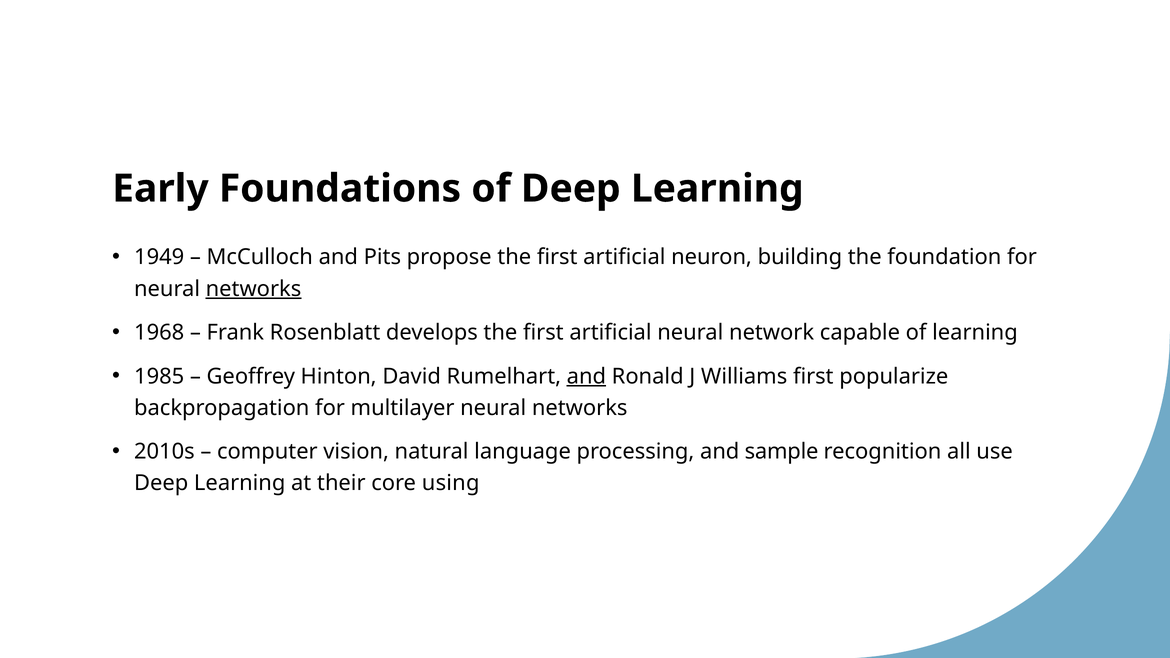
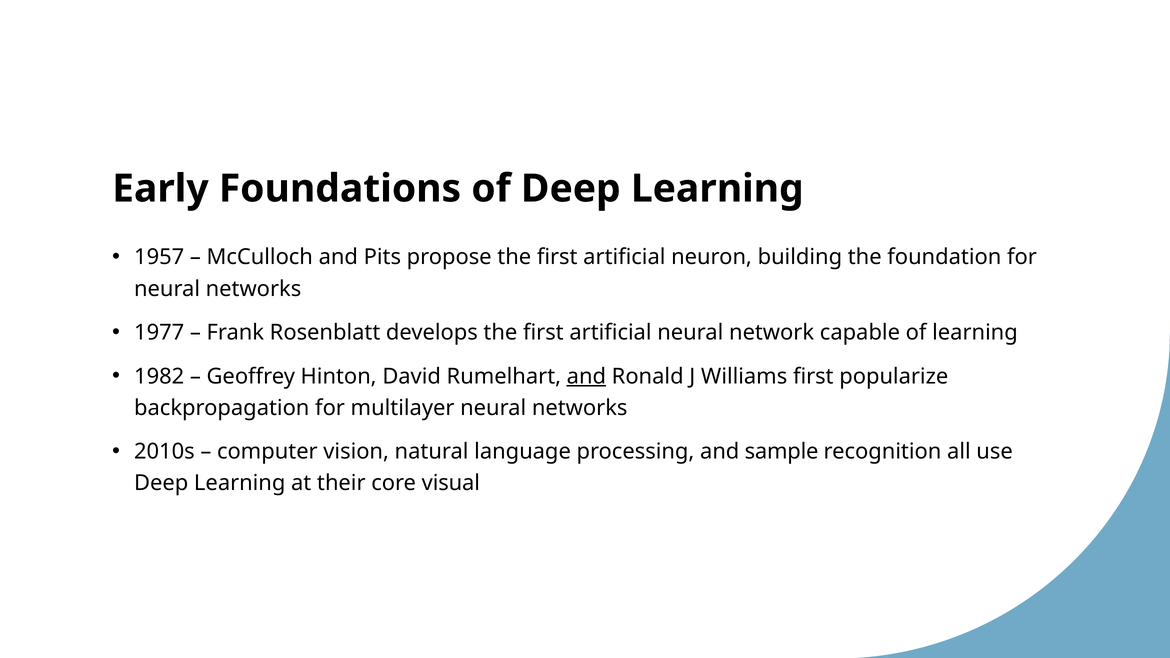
1949: 1949 -> 1957 (159, 257)
networks underline: present -> none (253, 289)
1968: 1968 -> 1977 (159, 333)
1985: 1985 -> 1982 (159, 376)
using: using -> visual (451, 483)
